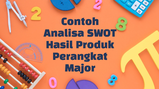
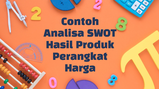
Major: Major -> Harga (80, 69)
